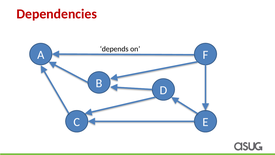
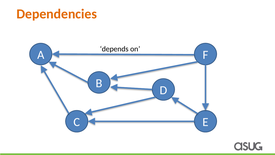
Dependencies colour: red -> orange (57, 14)
